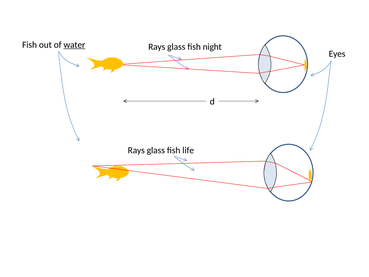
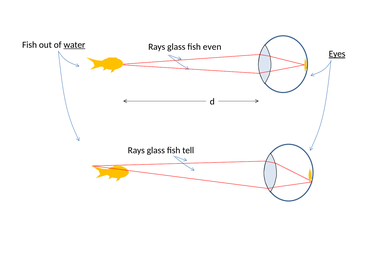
night: night -> even (212, 47)
Eyes underline: none -> present (337, 54)
life: life -> tell (188, 150)
